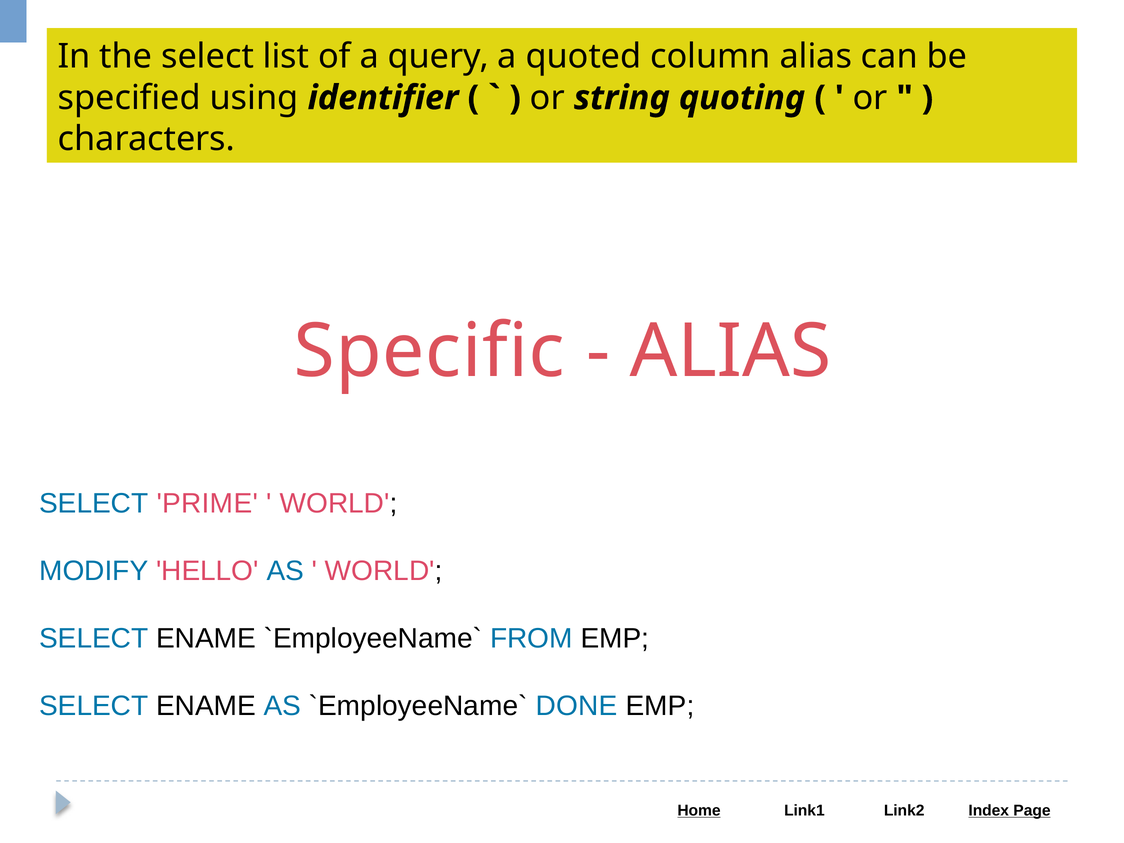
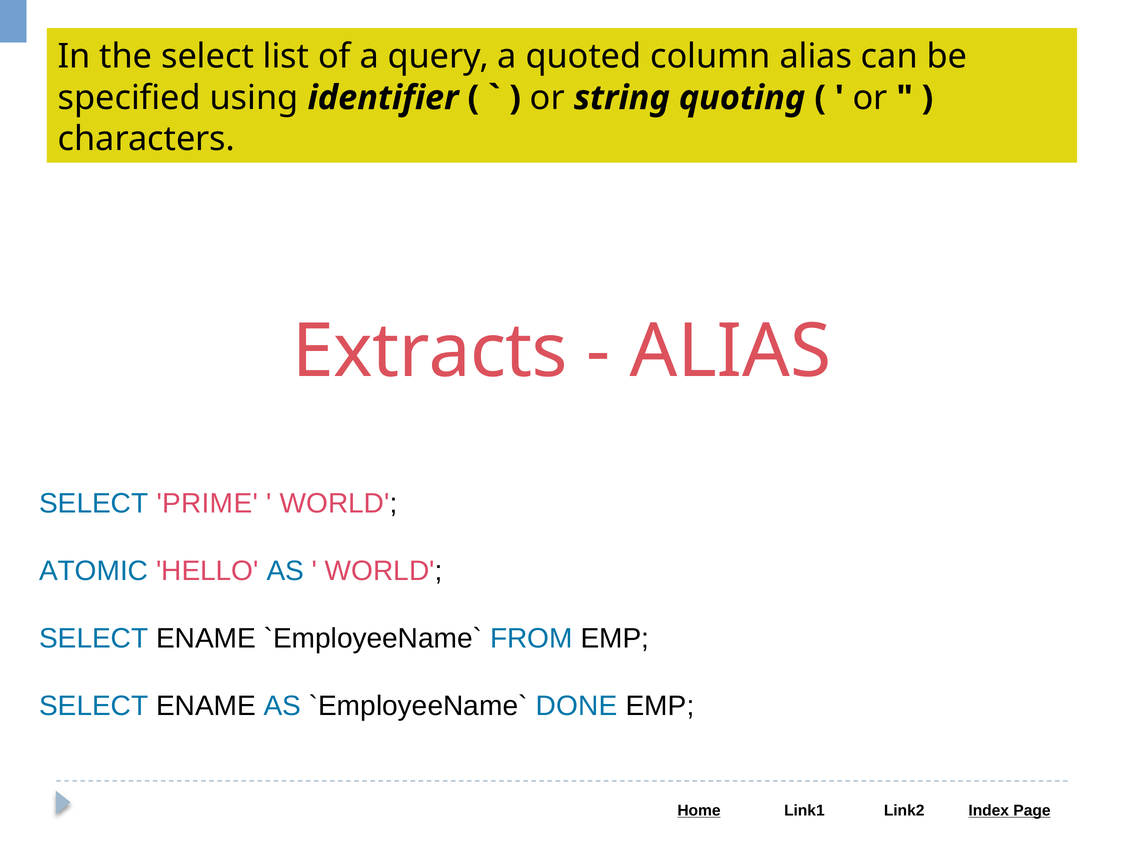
Specific: Specific -> Extracts (430, 351)
MODIFY: MODIFY -> ATOMIC (94, 571)
